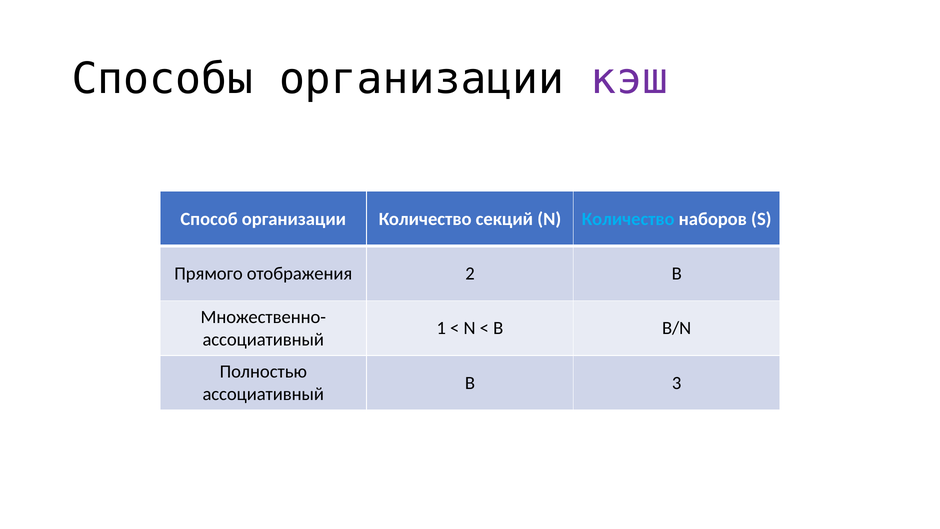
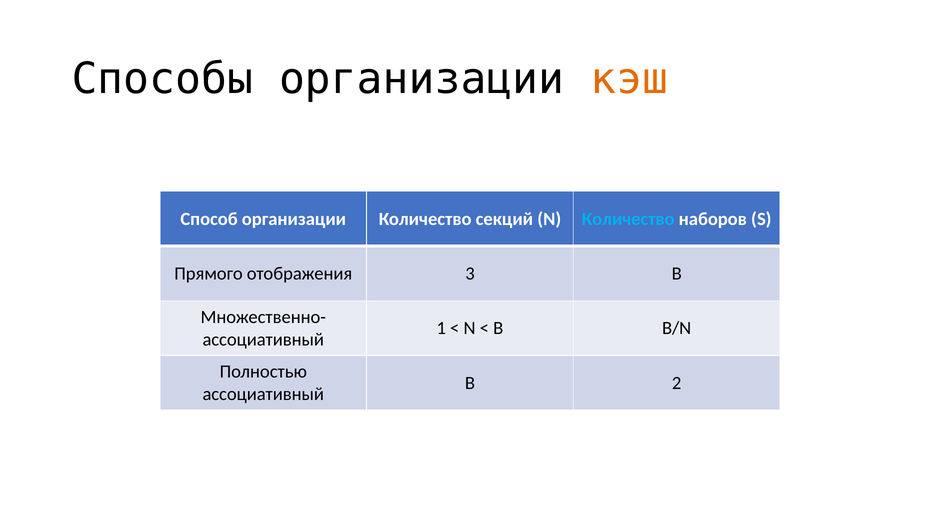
кэш colour: purple -> orange (629, 79)
2: 2 -> 3 (470, 273)
3: 3 -> 2 (677, 383)
